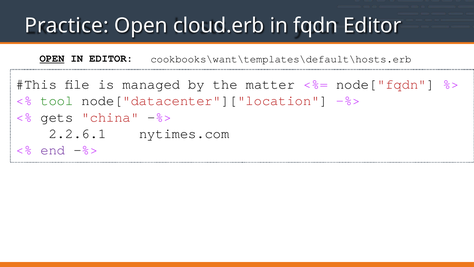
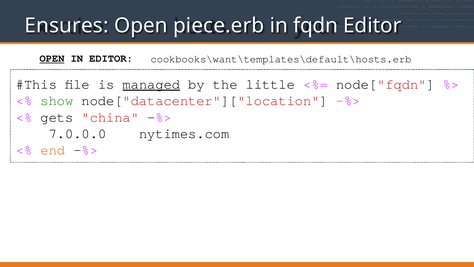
Practice: Practice -> Ensures (67, 26)
cloud.erb: cloud.erb -> piece.erb (219, 26)
managed underline: none -> present (151, 84)
matter: matter -> little (270, 84)
tool: tool -> show (57, 101)
2.2.6.1: 2.2.6.1 -> 7.0.0.0 (77, 133)
end colour: purple -> orange (53, 150)
